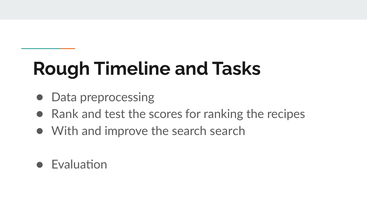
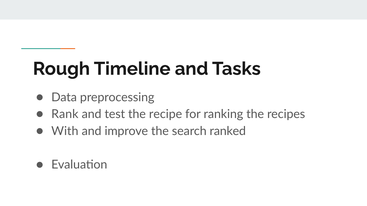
scores: scores -> recipe (166, 114)
search search: search -> ranked (228, 131)
